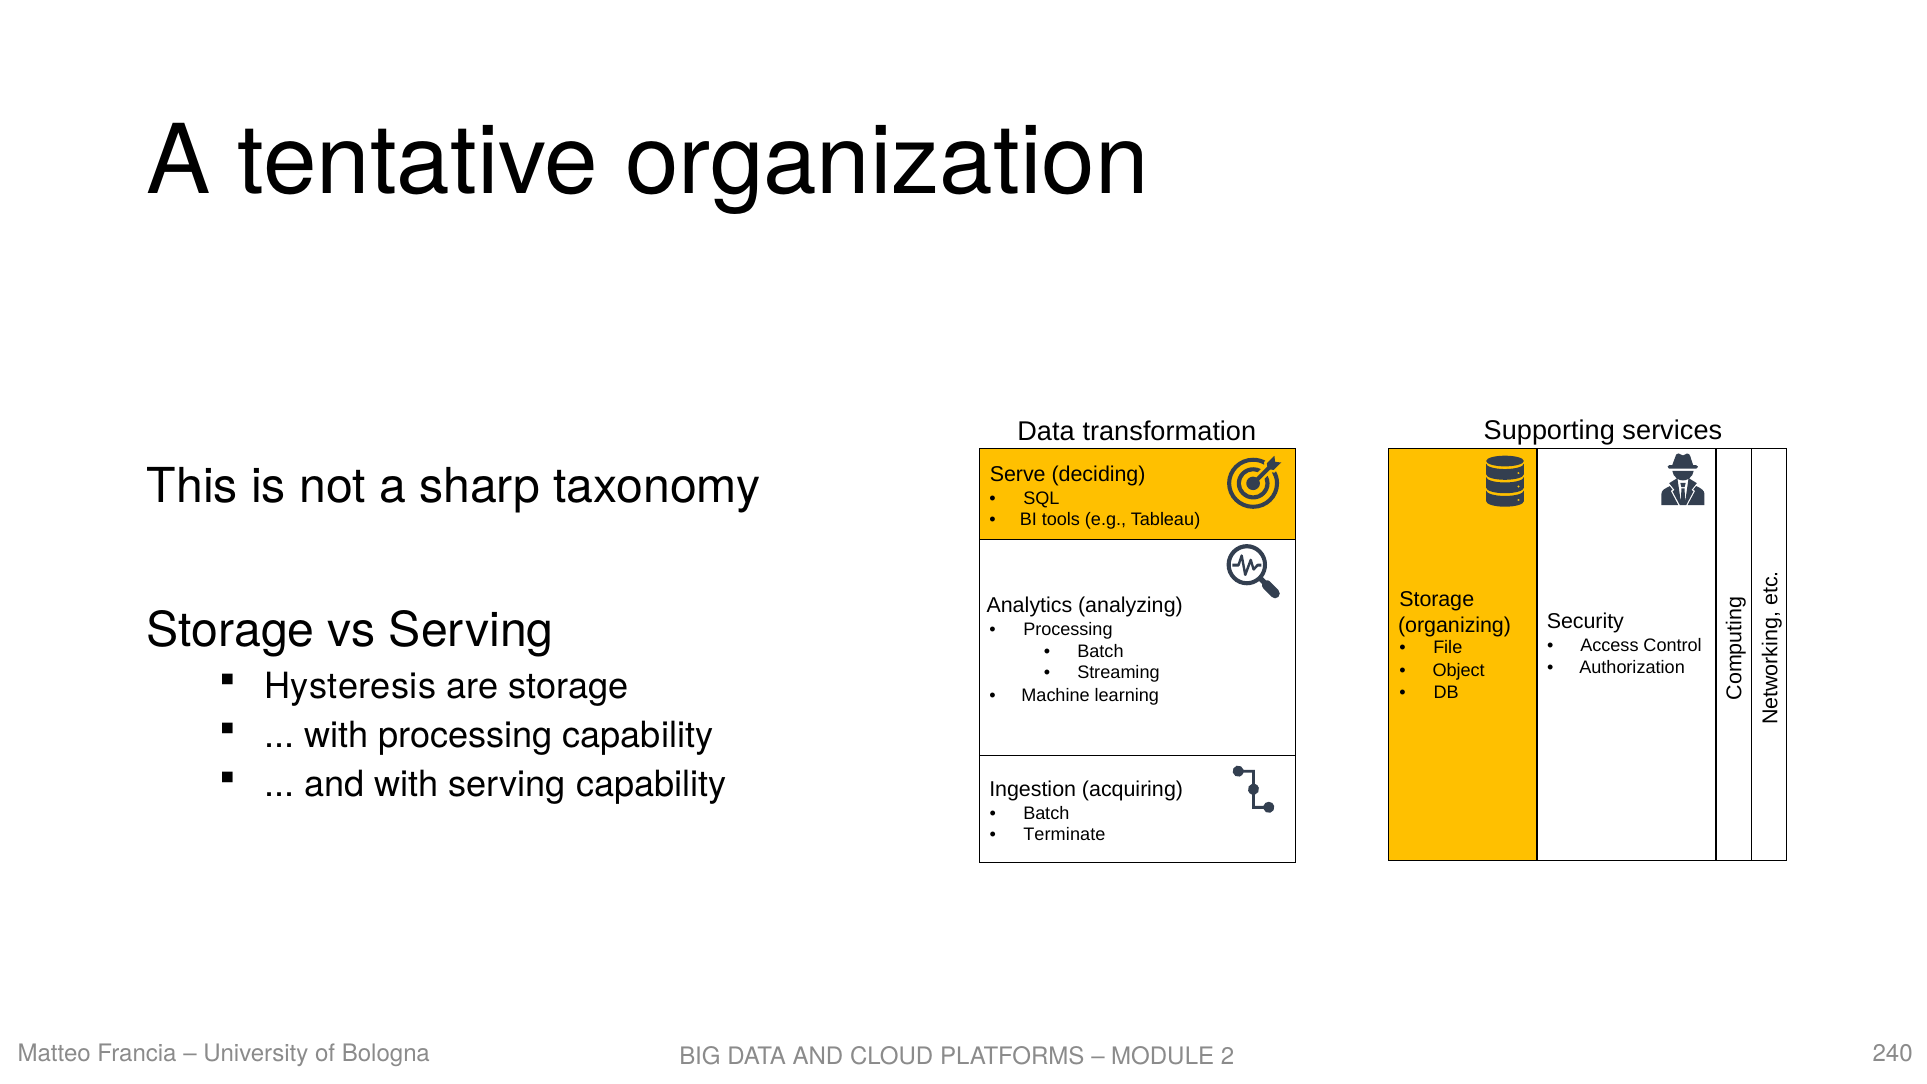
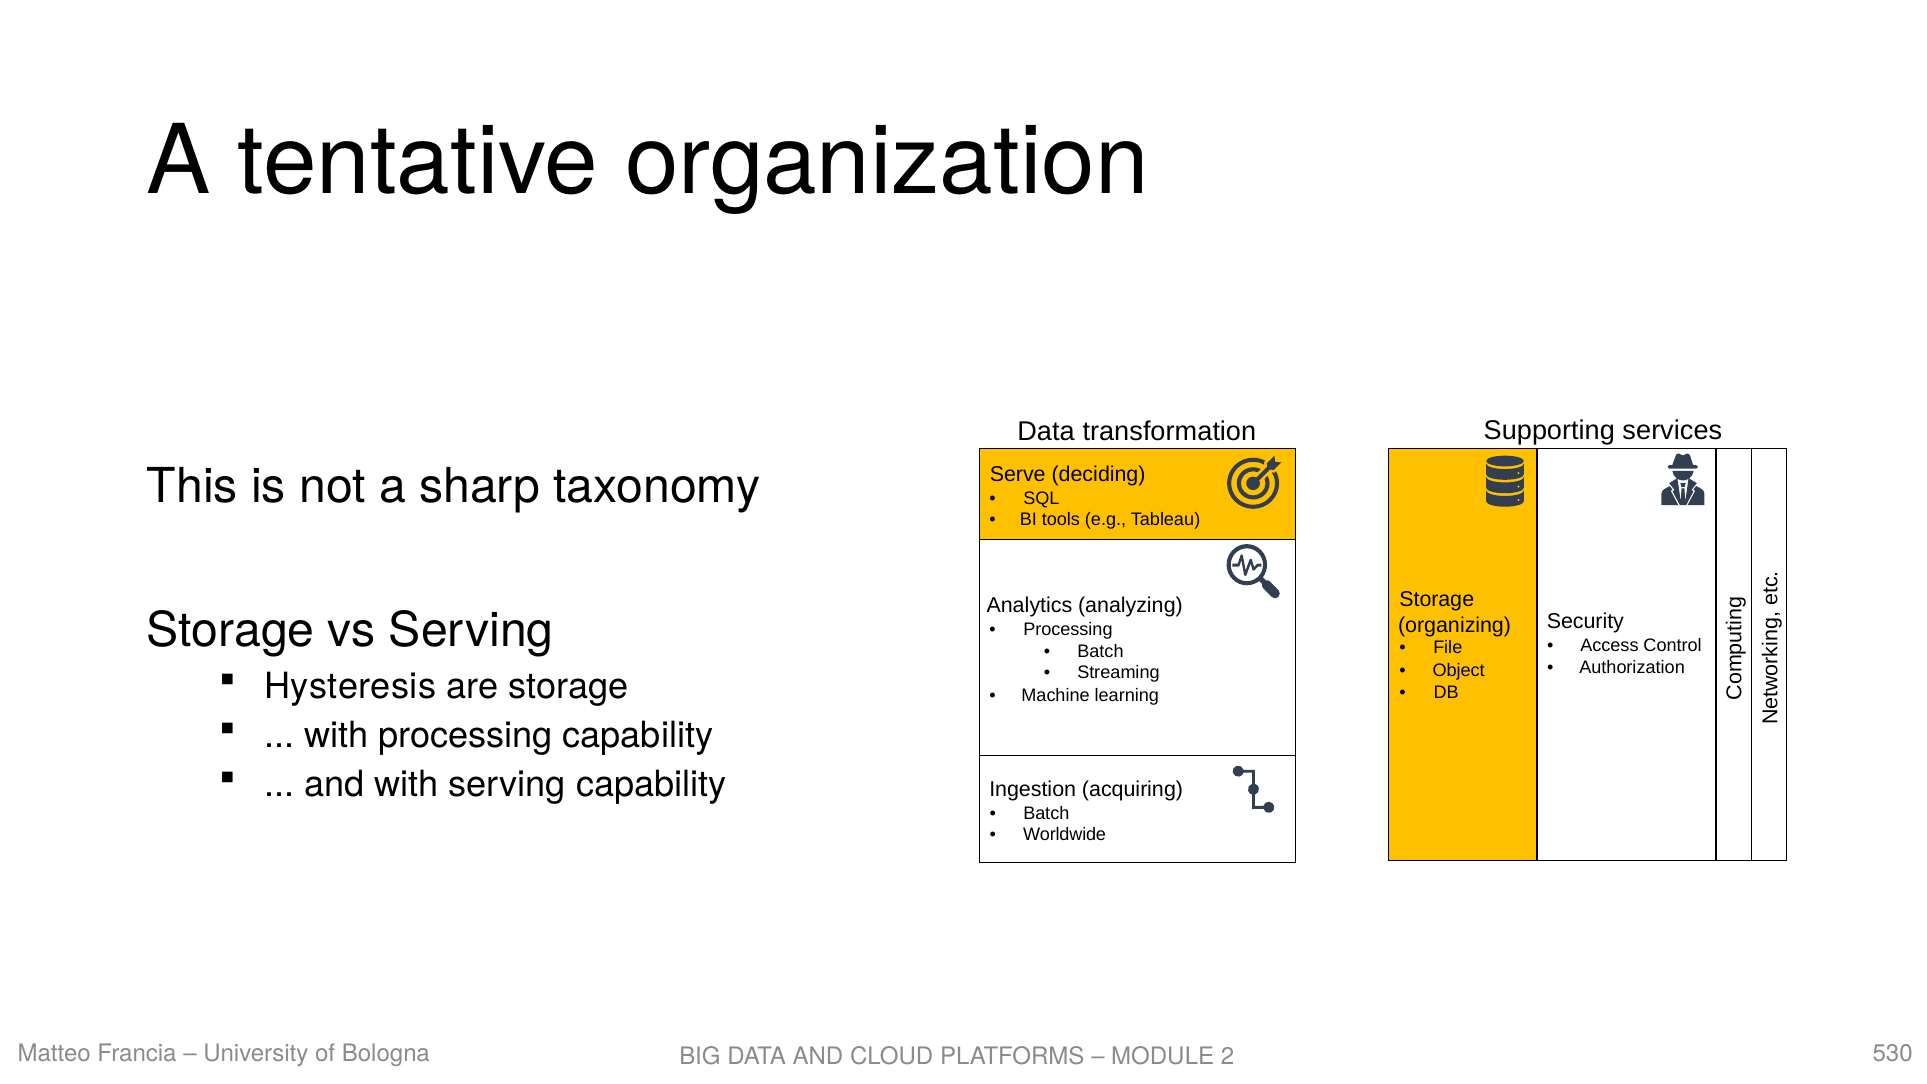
Terminate: Terminate -> Worldwide (1065, 835)
240: 240 -> 530 (1893, 1054)
